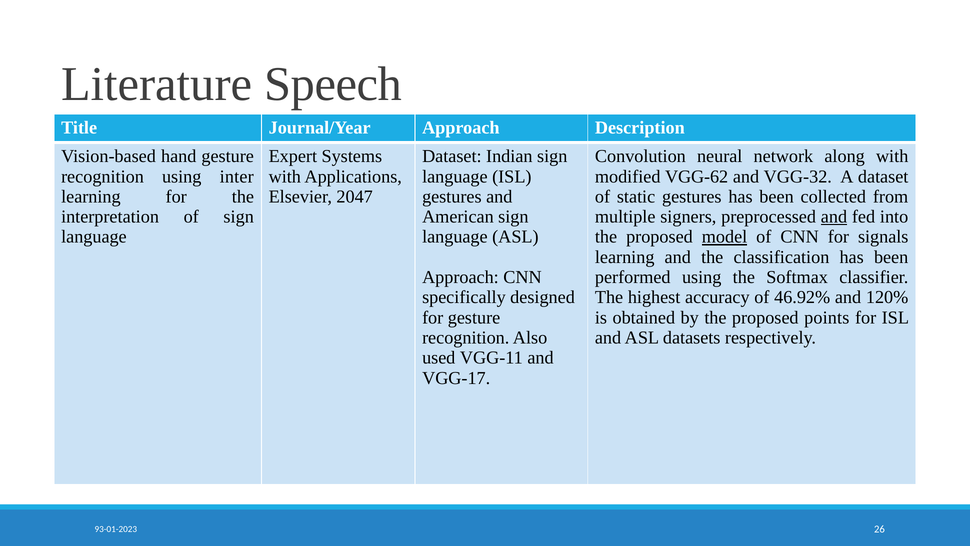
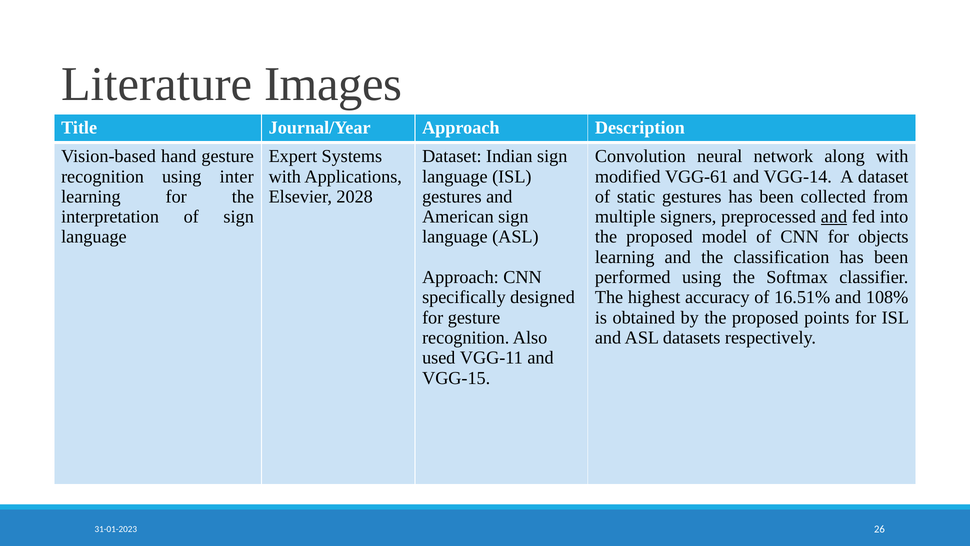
Speech: Speech -> Images (333, 84)
VGG-62: VGG-62 -> VGG-61 (697, 176)
VGG-32: VGG-32 -> VGG-14 (798, 176)
2047: 2047 -> 2028 (355, 197)
model underline: present -> none (725, 237)
signals: signals -> objects (883, 237)
46.92%: 46.92% -> 16.51% (802, 297)
120%: 120% -> 108% (887, 297)
VGG-17: VGG-17 -> VGG-15 (456, 378)
93-01-2023: 93-01-2023 -> 31-01-2023 (116, 529)
